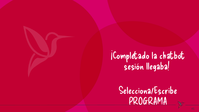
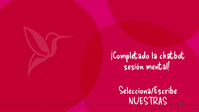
llegaba: llegaba -> mental (158, 66)
PROGRAMA: PROGRAMA -> NUESTRAS (148, 101)
